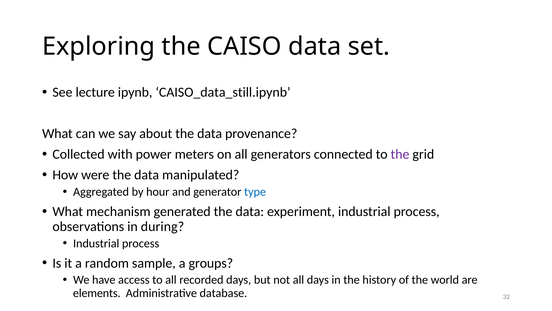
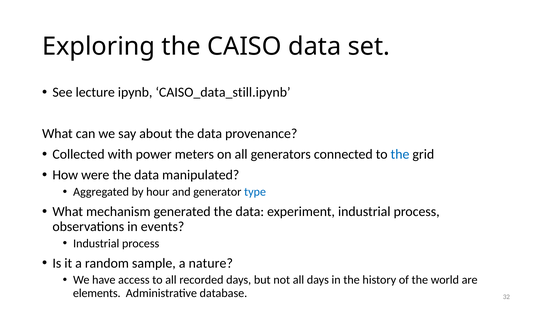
the colour: purple -> blue (400, 154)
during: during -> events (163, 226)
groups: groups -> nature (211, 263)
